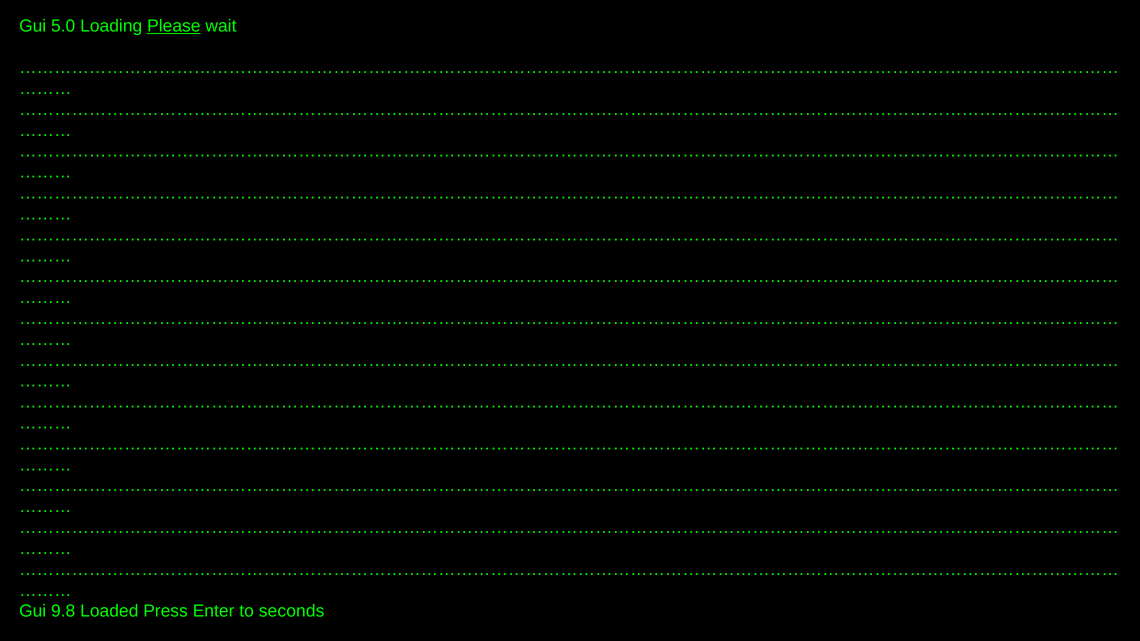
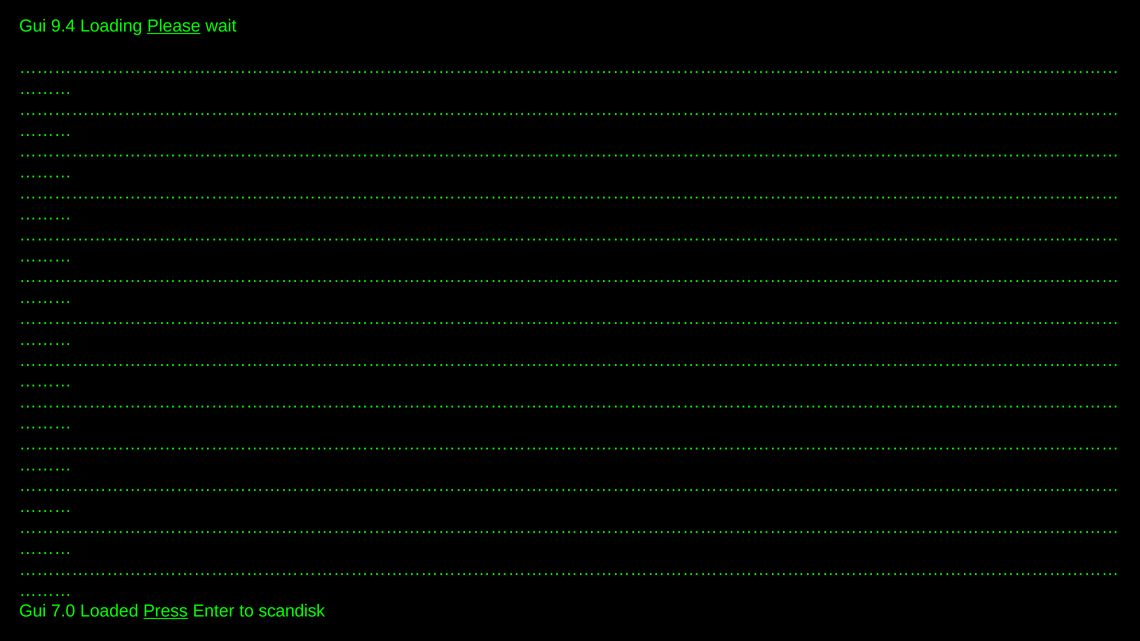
5.0: 5.0 -> 9.4 (63, 26)
9.8: 9.8 -> 7.0 (63, 611)
Press underline: none -> present (166, 611)
seconds: seconds -> scandisk (292, 611)
